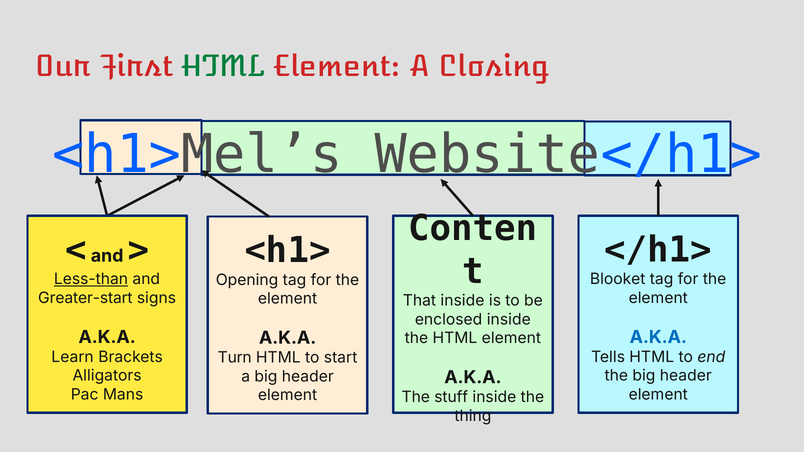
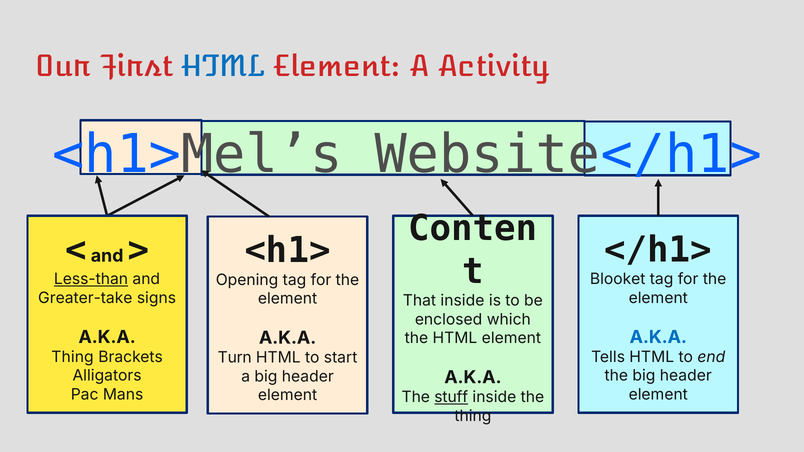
HTML colour: green -> blue (223, 67)
Closing: Closing -> Activity (494, 67)
Greater-start: Greater-start -> Greater-take (85, 298)
enclosed inside: inside -> which (509, 320)
Learn: Learn -> Thing (73, 357)
stuff underline: none -> present (451, 397)
